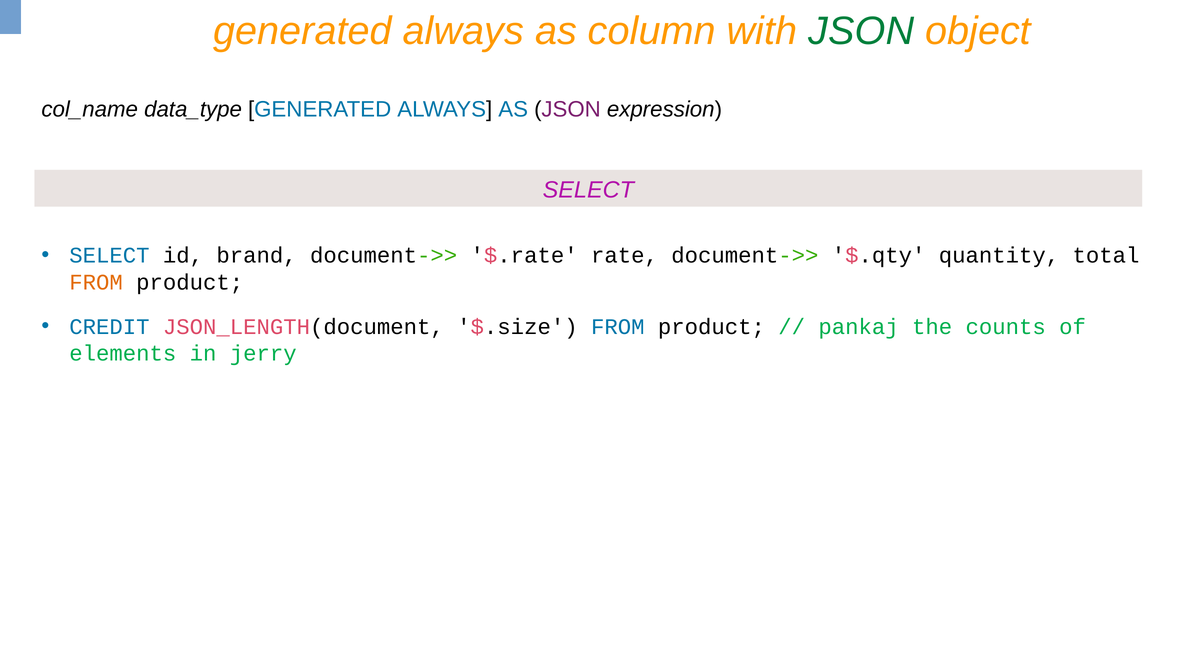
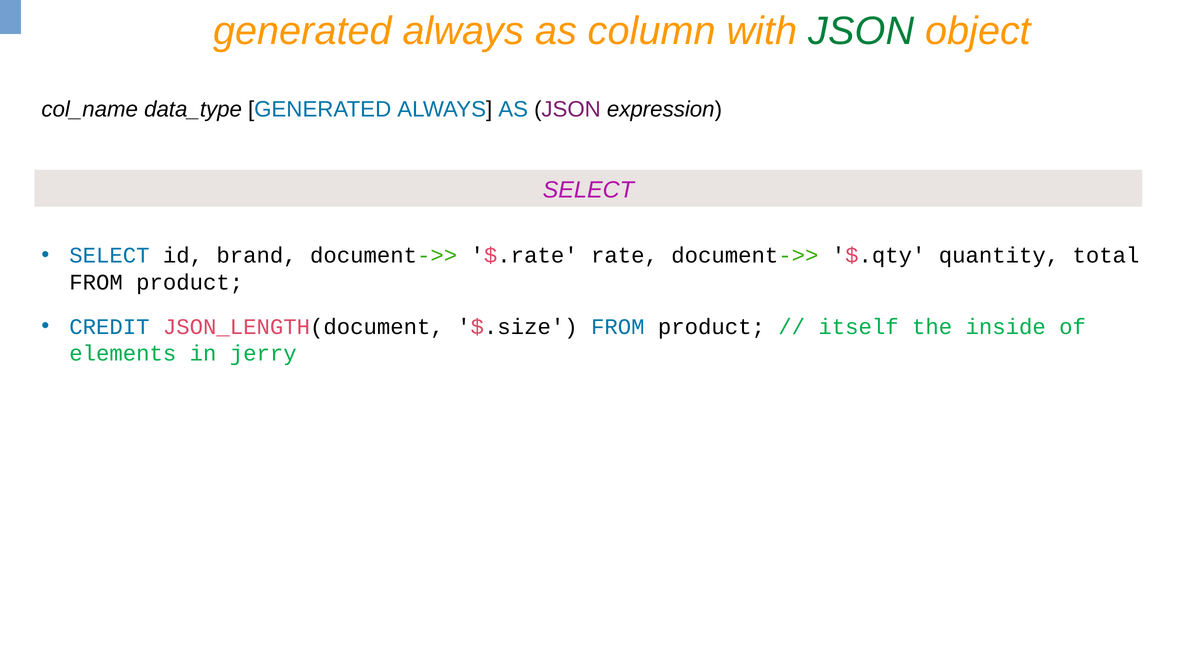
FROM colour: orange -> black (96, 282)
pankaj: pankaj -> itself (859, 327)
counts: counts -> inside (1006, 327)
